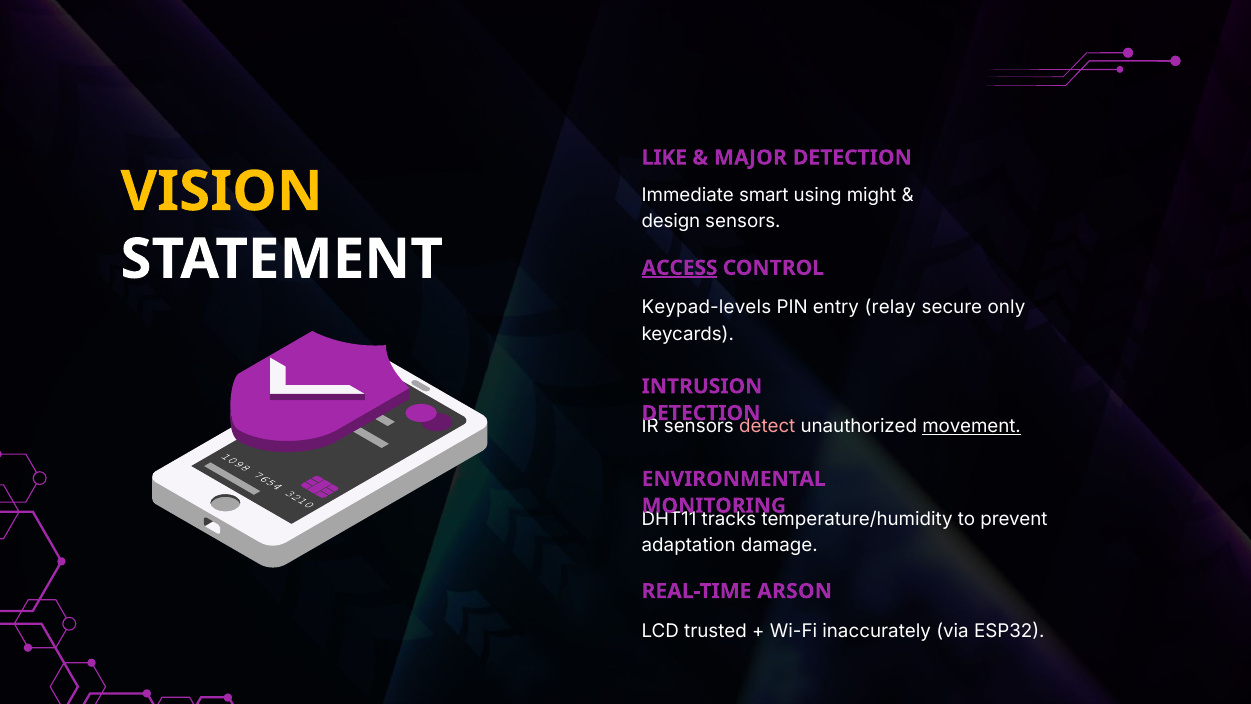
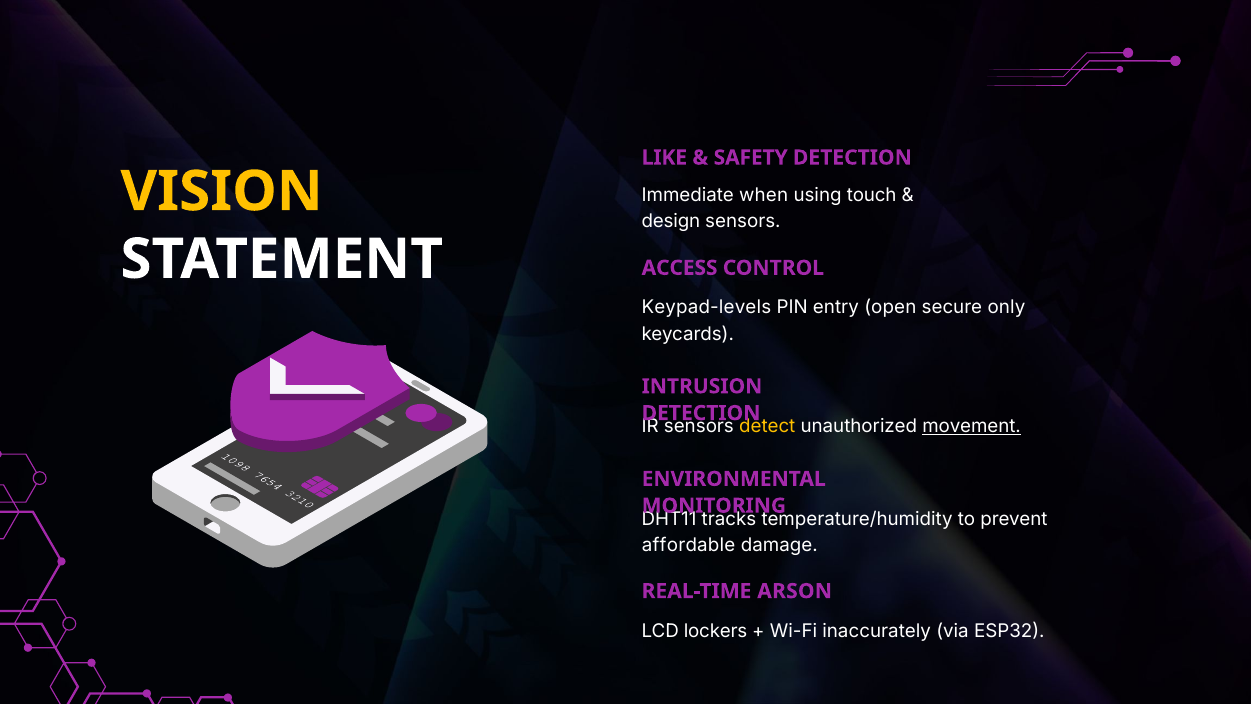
MAJOR: MAJOR -> SAFETY (751, 158)
smart: smart -> when (764, 195)
might: might -> touch (872, 195)
ACCESS underline: present -> none (680, 268)
relay: relay -> open (890, 308)
detect colour: pink -> yellow (767, 426)
adaptation: adaptation -> affordable (689, 545)
trusted: trusted -> lockers (716, 631)
